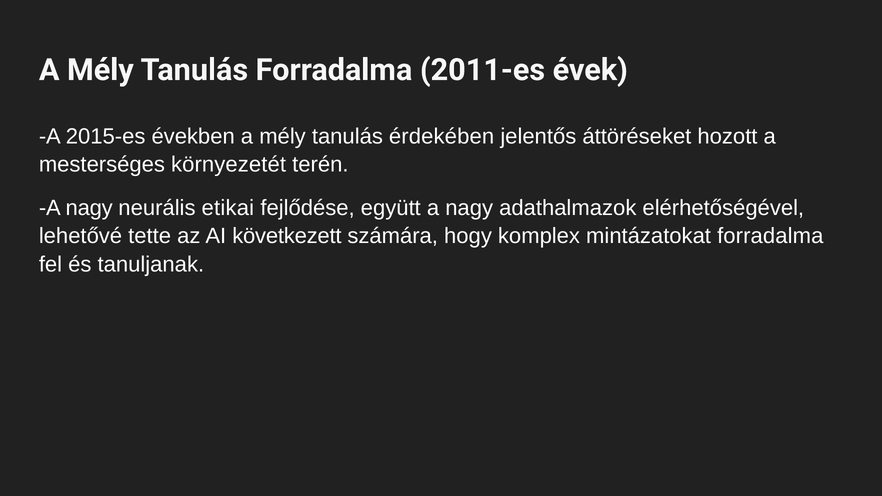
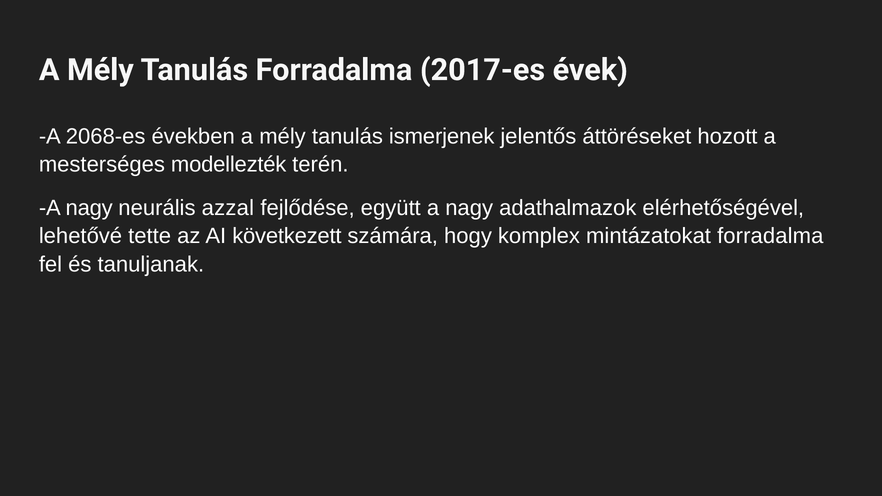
2011-es: 2011-es -> 2017-es (483, 70)
2015-es: 2015-es -> 2068-es (106, 136)
érdekében: érdekében -> ismerjenek (442, 136)
környezetét: környezetét -> modellezték (229, 165)
etikai: etikai -> azzal (228, 208)
